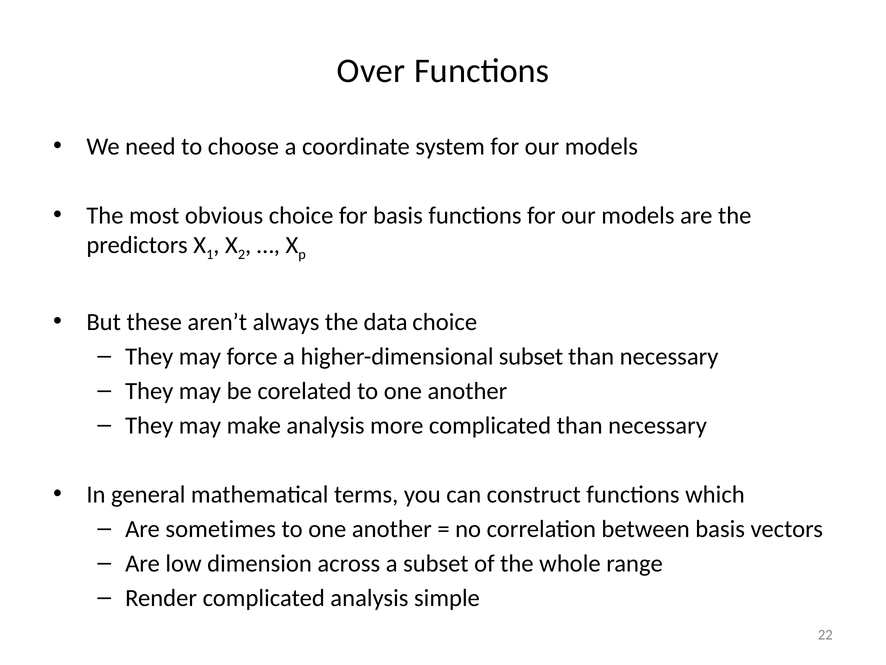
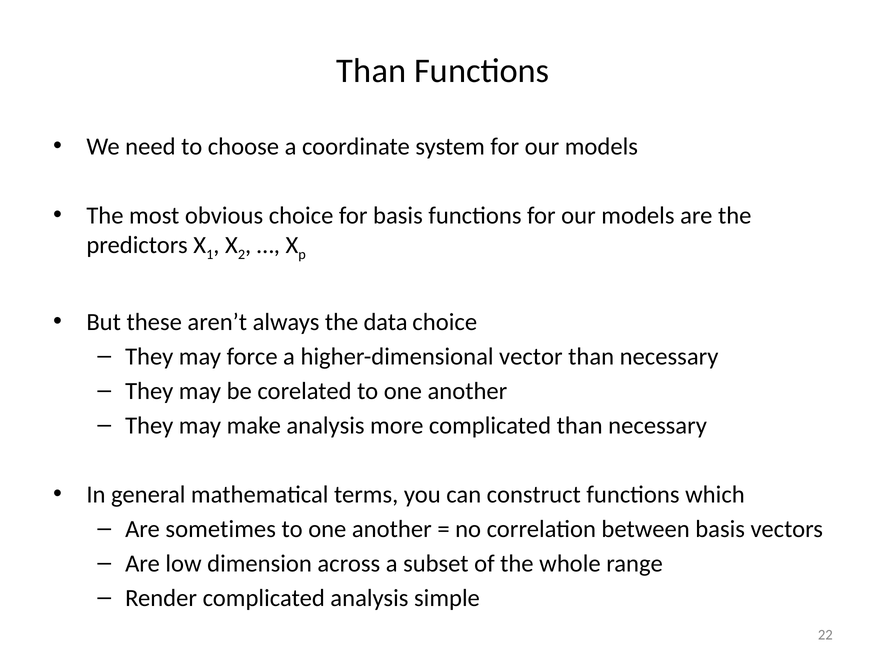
Over: Over -> Than (371, 71)
higher-dimensional subset: subset -> vector (531, 356)
